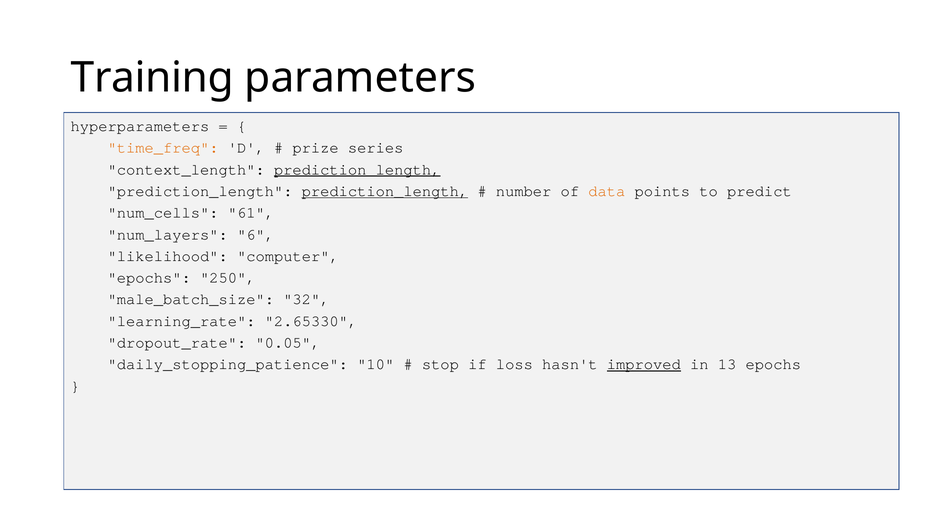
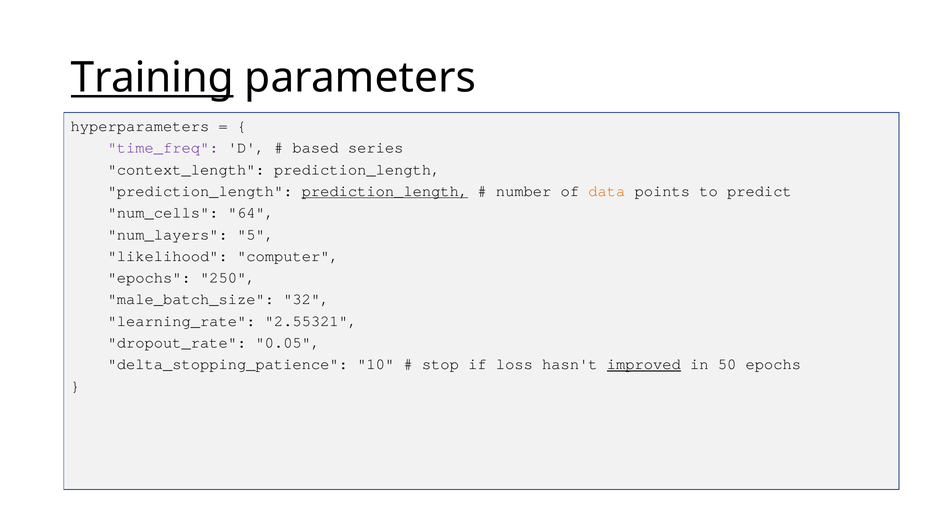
Training underline: none -> present (152, 78)
time_freq colour: orange -> purple (163, 148)
prize: prize -> based (316, 148)
prediction_length underline: present -> none (357, 169)
61: 61 -> 64 (251, 213)
6: 6 -> 5 (256, 234)
2.65330: 2.65330 -> 2.55321 (311, 321)
daily_stopping_patience: daily_stopping_patience -> delta_stopping_patience (228, 364)
13: 13 -> 50 (727, 364)
